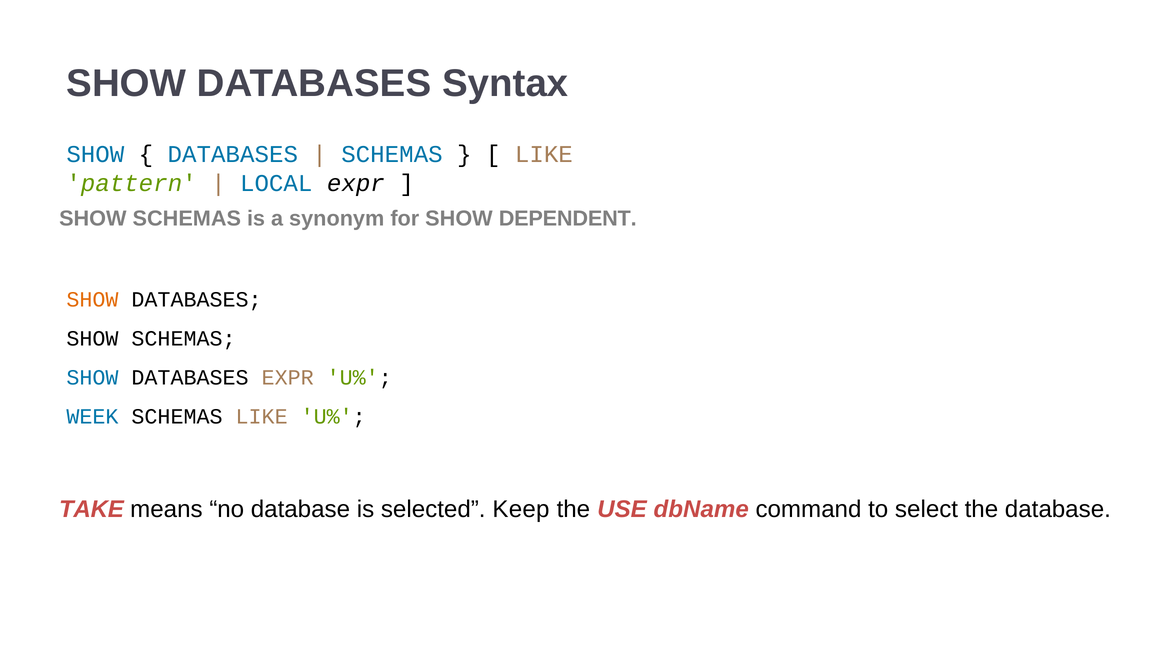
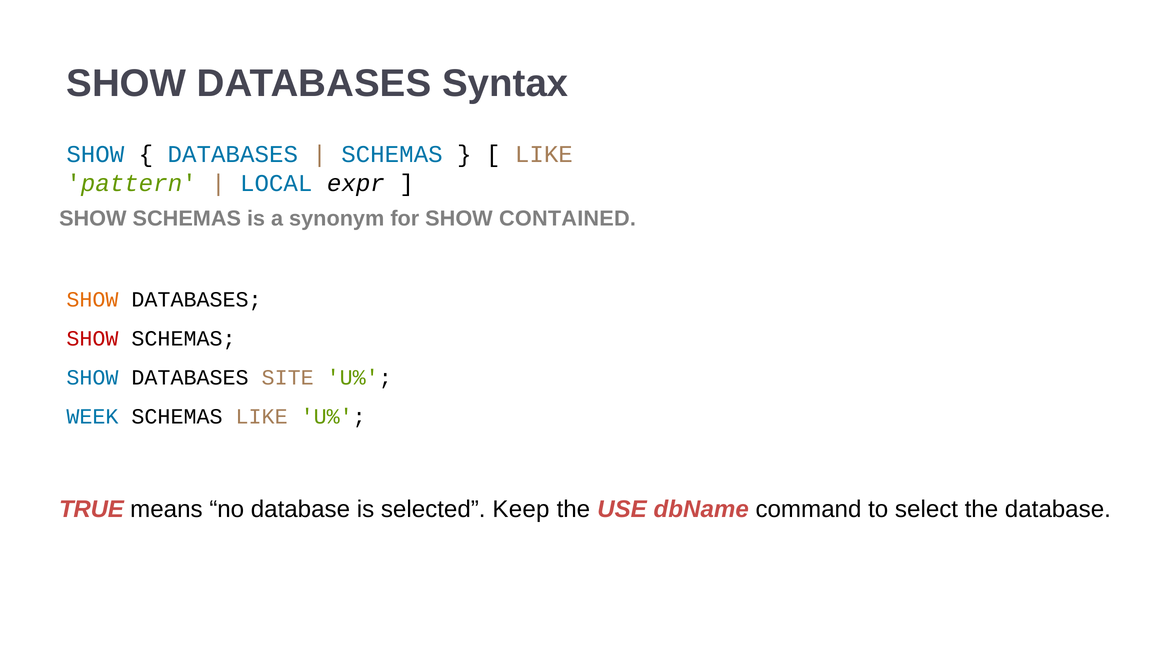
DEPENDENT: DEPENDENT -> CONTAINED (568, 218)
SHOW colour: black -> red (92, 338)
DATABASES EXPR: EXPR -> SITE (288, 377)
TAKE: TAKE -> TRUE (91, 509)
